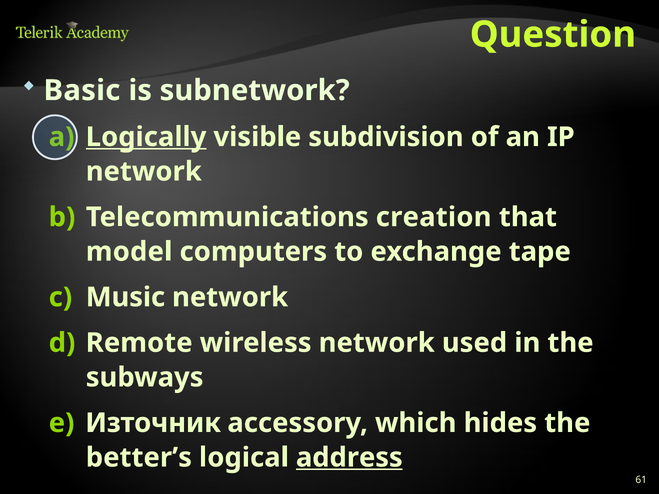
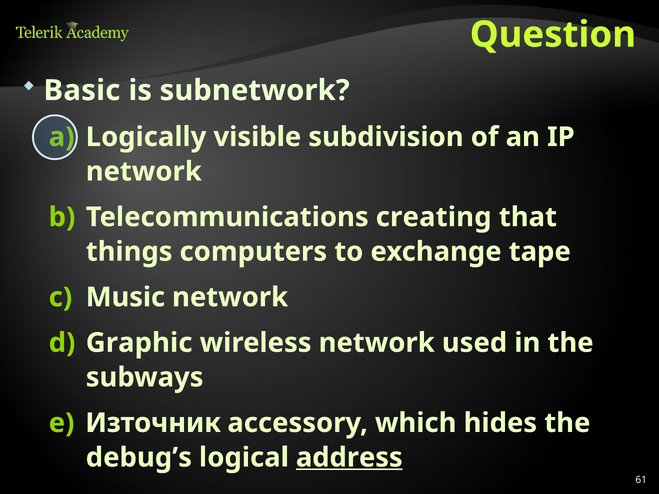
Logically underline: present -> none (146, 137)
creation: creation -> creating (434, 217)
model: model -> things (129, 252)
Remote: Remote -> Graphic (139, 343)
better’s: better’s -> debug’s (139, 458)
